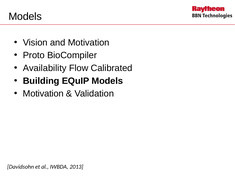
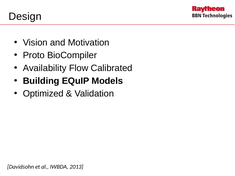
Models: Models -> Design (25, 17)
Motivation: Motivation -> Optimized (43, 94)
